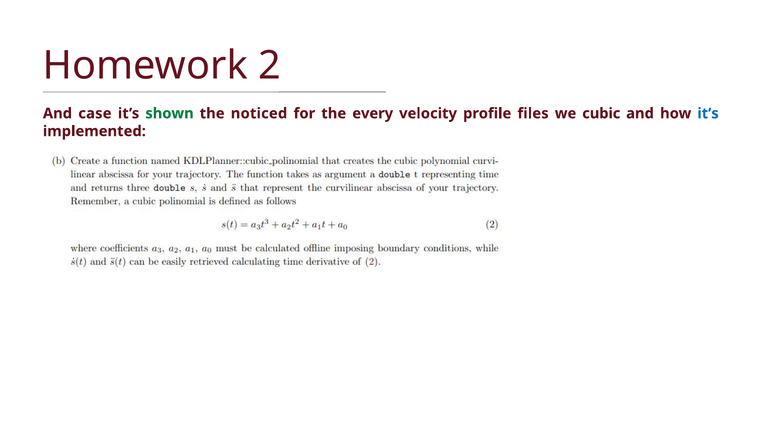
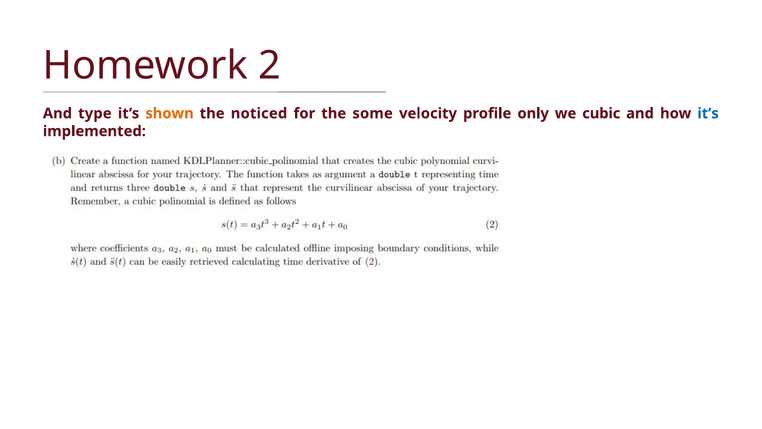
case: case -> type (95, 113)
shown colour: green -> orange (170, 113)
every: every -> some (373, 113)
files: files -> only (533, 113)
